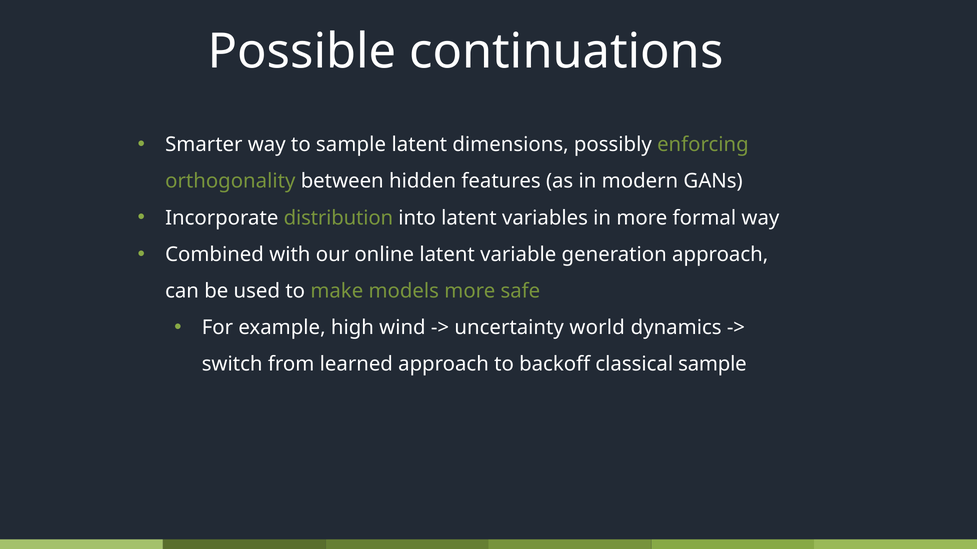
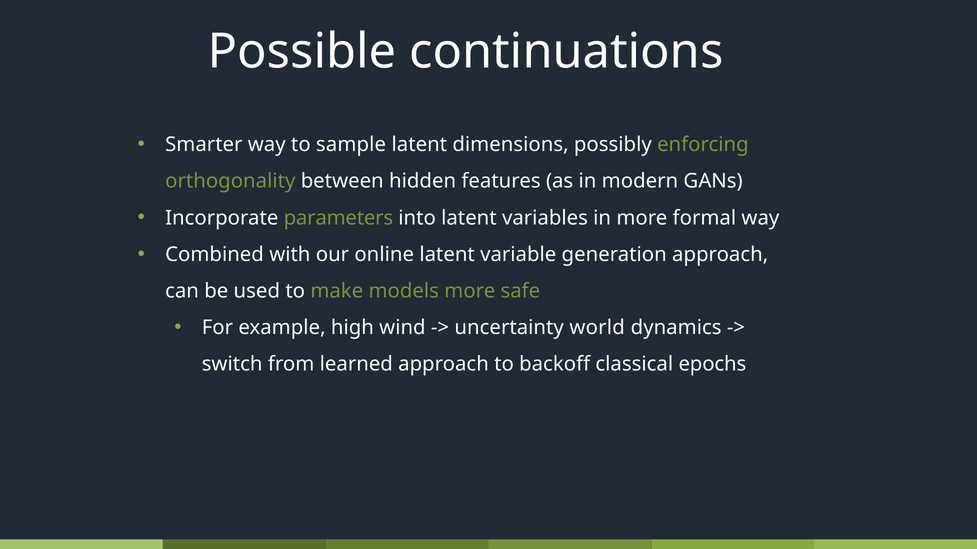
distribution: distribution -> parameters (338, 218)
classical sample: sample -> epochs (712, 365)
